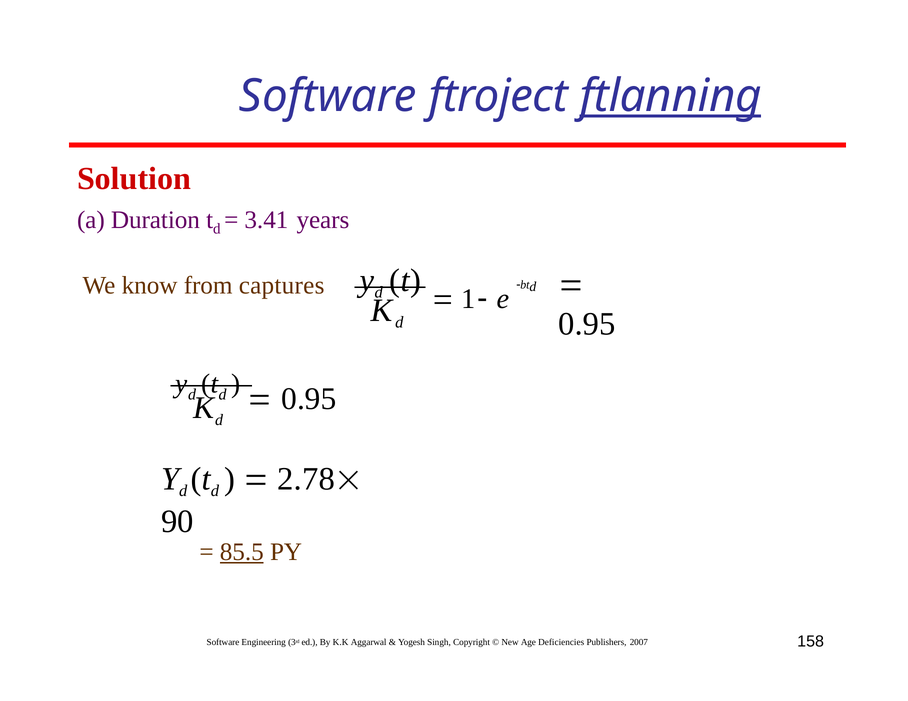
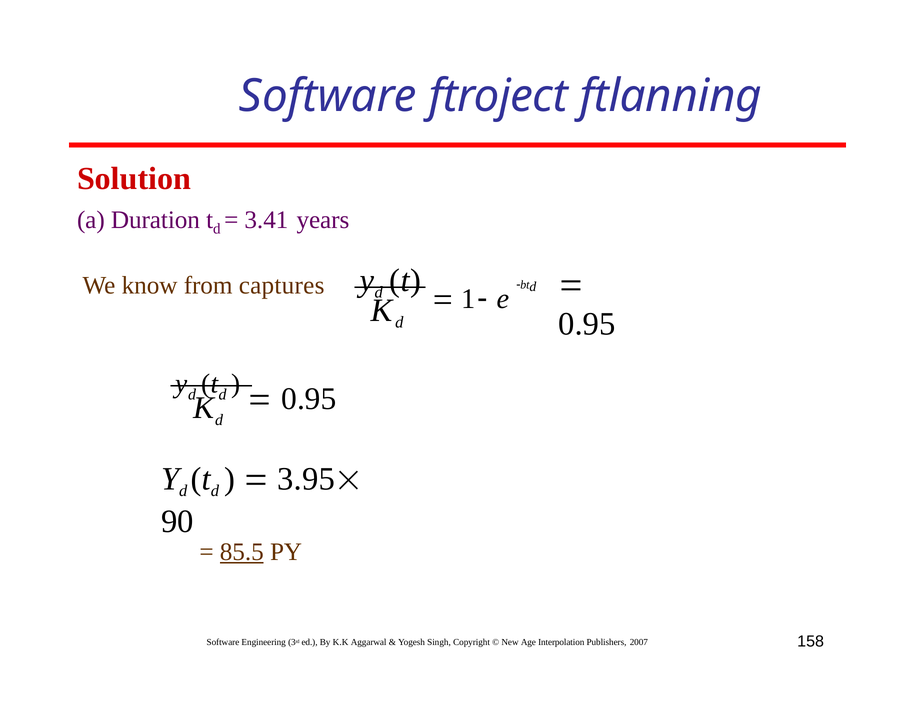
ftlanning underline: present -> none (671, 96)
2.78: 2.78 -> 3.95 (306, 479)
Deficiencies: Deficiencies -> Interpolation (561, 643)
